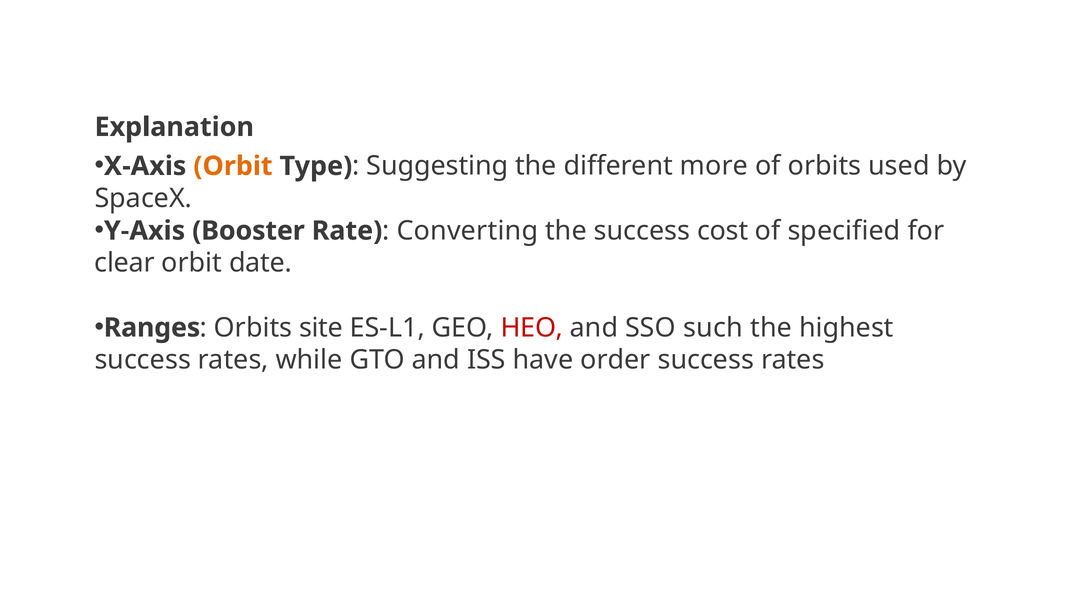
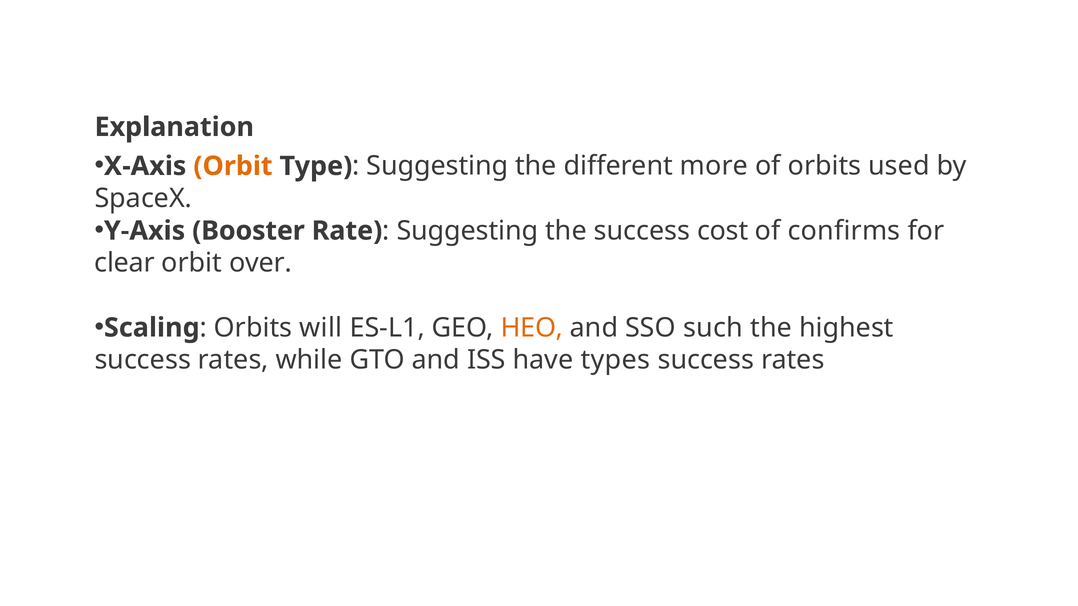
Converting: Converting -> Suggesting (467, 231)
specified: specified -> confirms (844, 231)
date: date -> over (260, 263)
Ranges: Ranges -> Scaling (152, 328)
site: site -> will (321, 328)
HEO colour: red -> orange (532, 328)
order: order -> types (615, 360)
